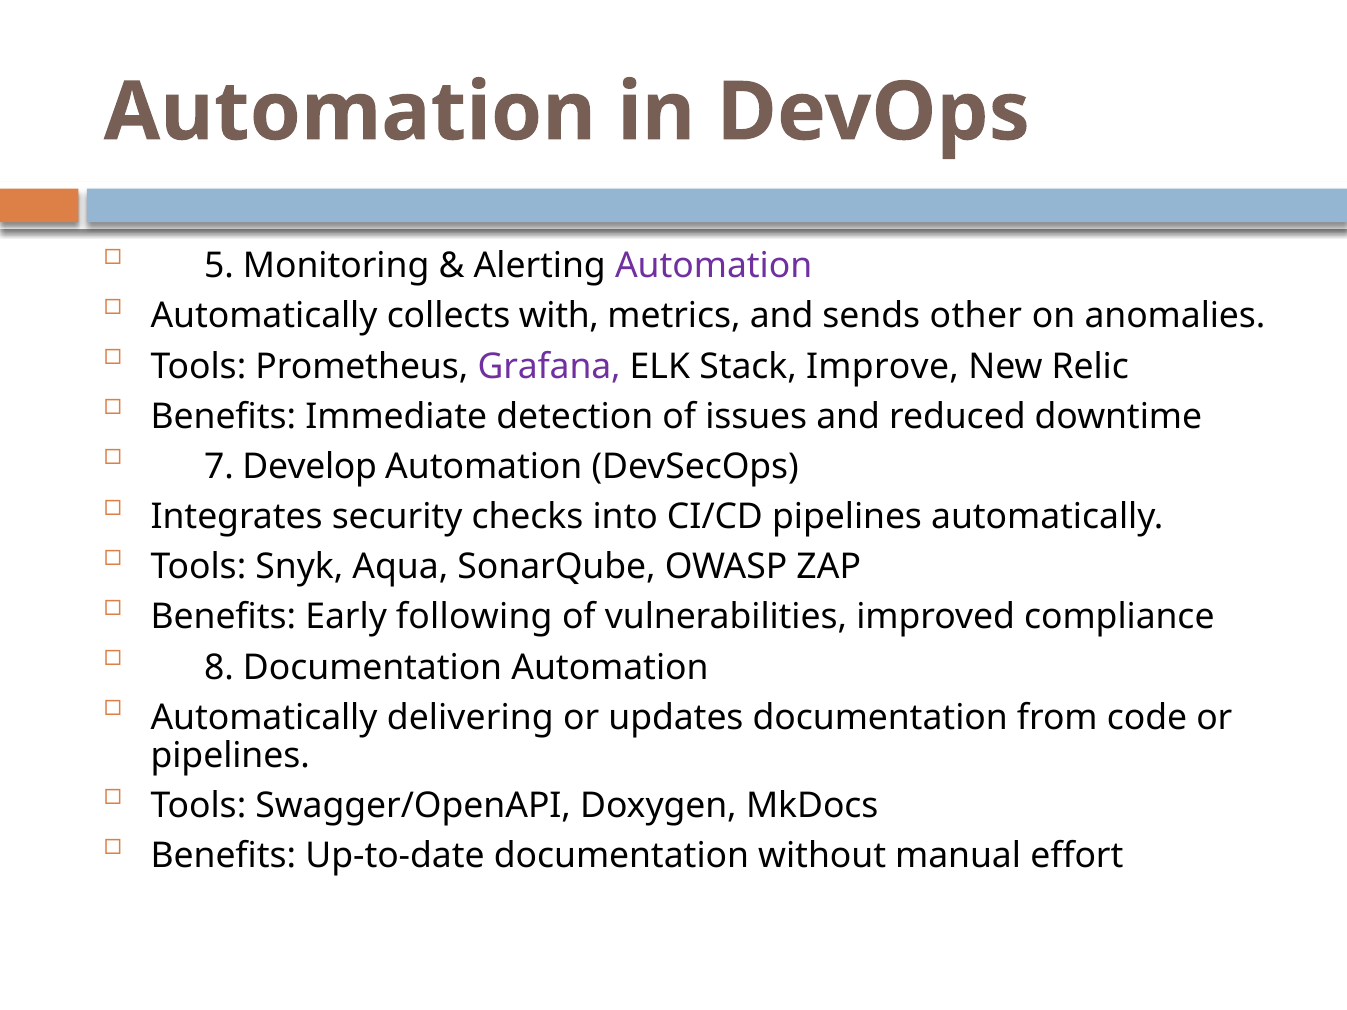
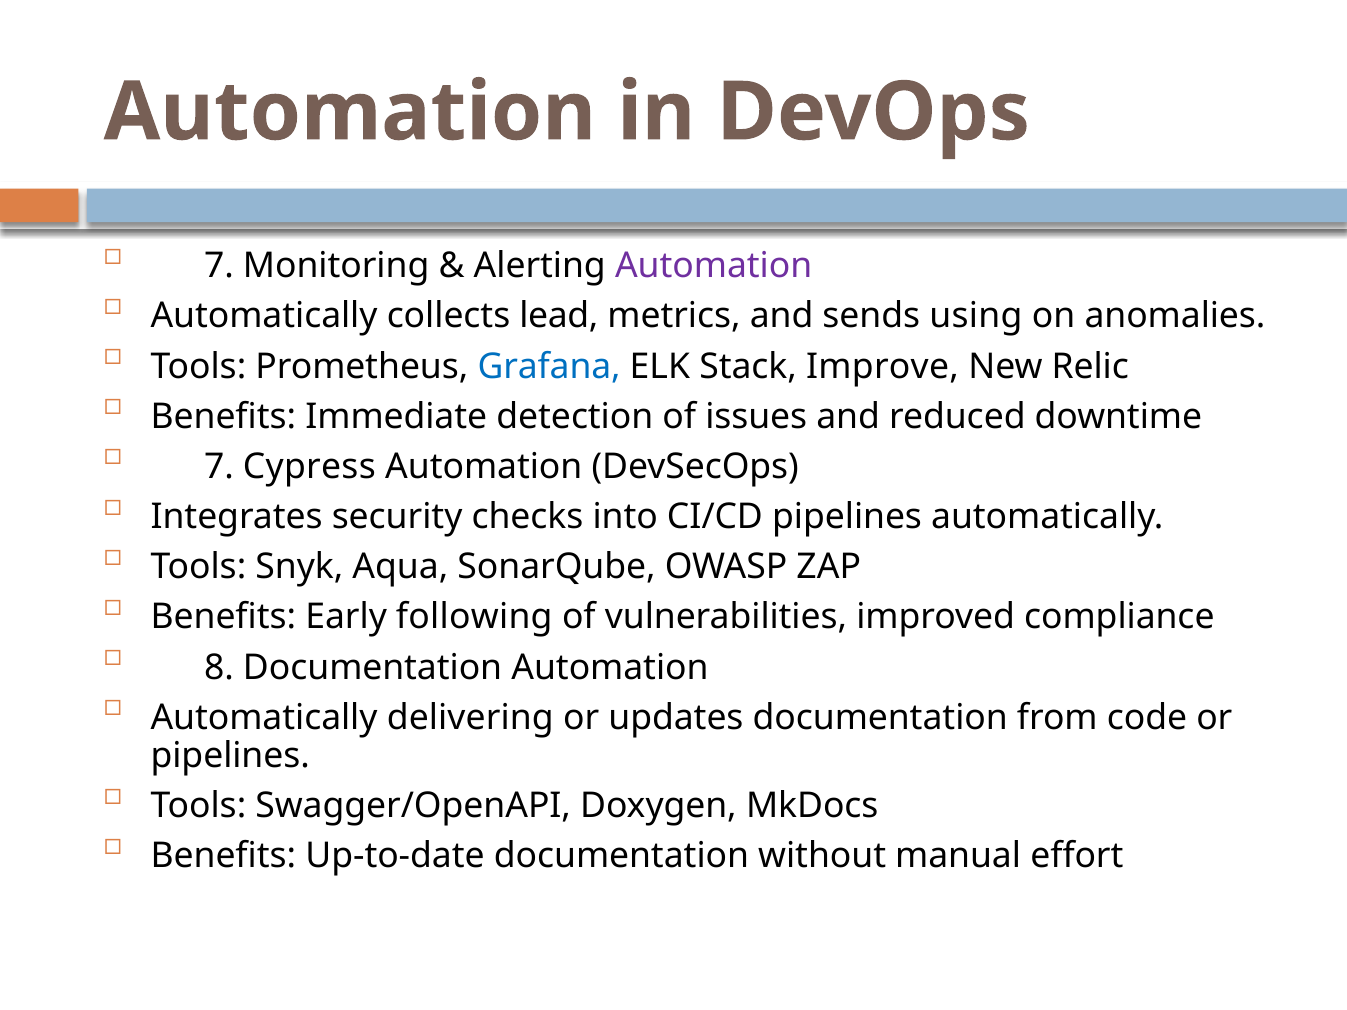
5: 5 -> 7 (219, 266)
with: with -> lead (559, 316)
other: other -> using (976, 316)
Grafana colour: purple -> blue (549, 366)
Develop: Develop -> Cypress (309, 467)
